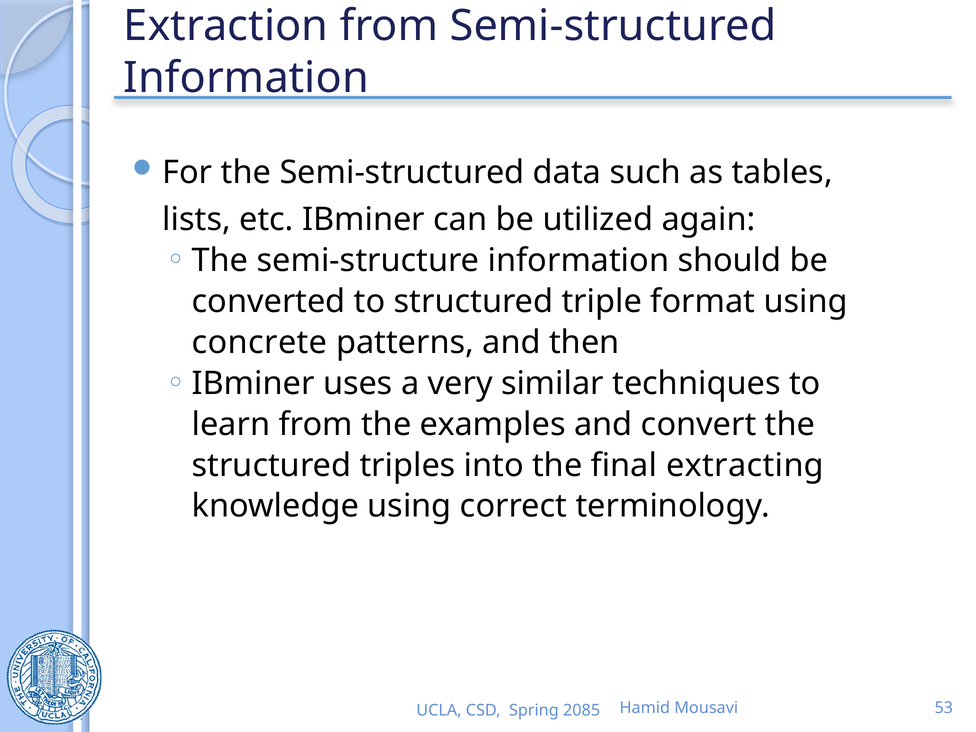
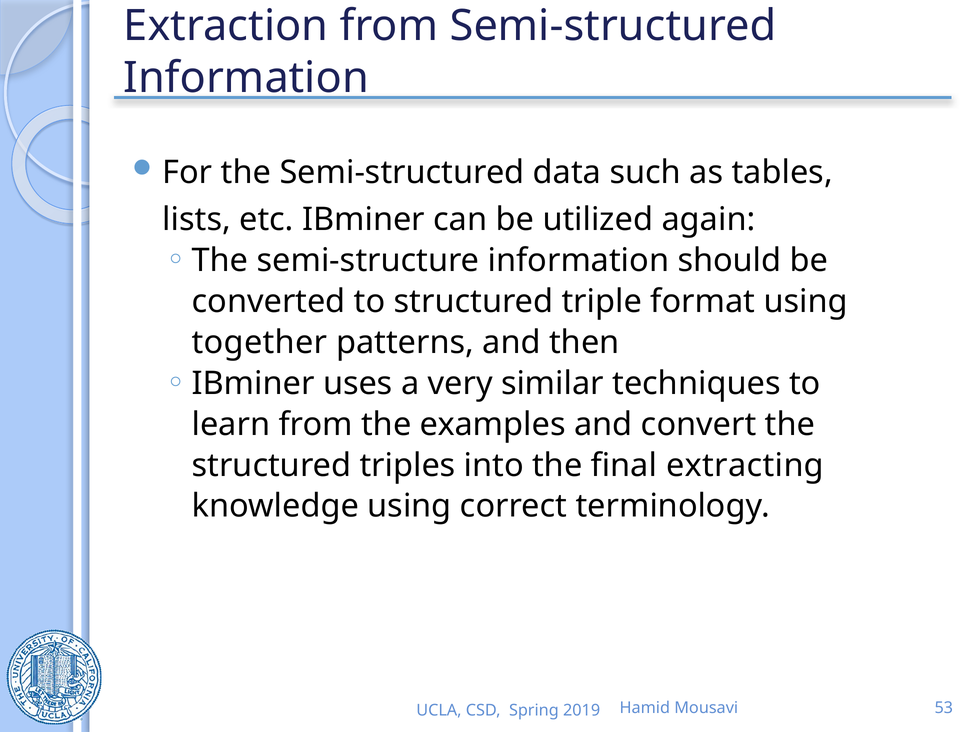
concrete: concrete -> together (260, 342)
2085: 2085 -> 2019 (582, 710)
